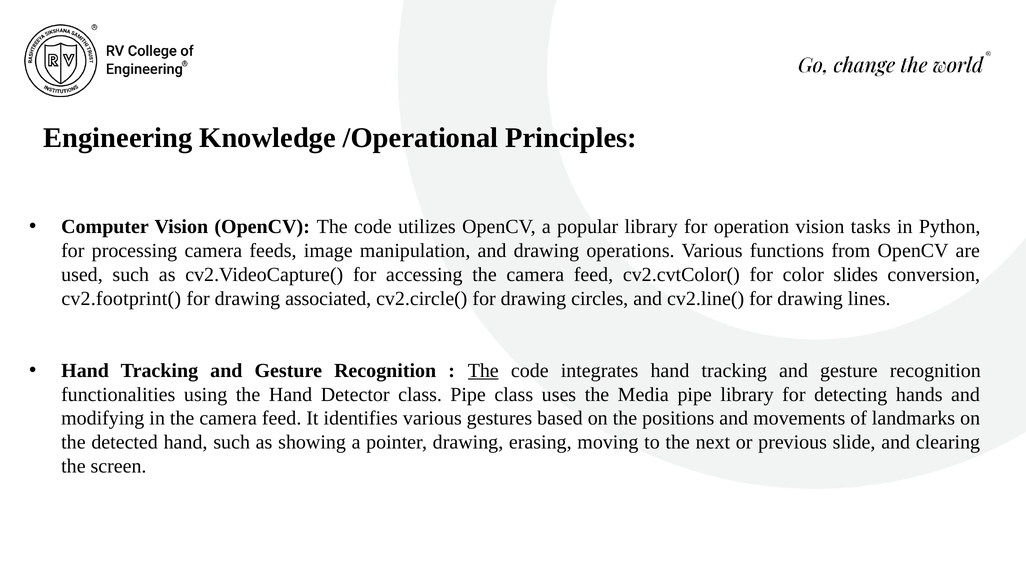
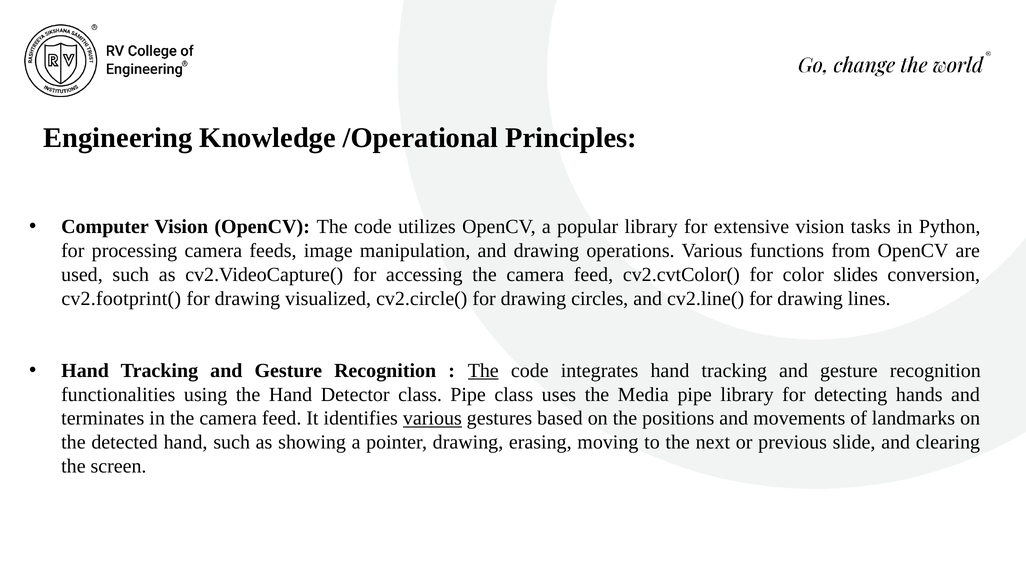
operation: operation -> extensive (751, 227)
associated: associated -> visualized (328, 299)
modifying: modifying -> terminates (103, 419)
various underline: none -> present (432, 419)
